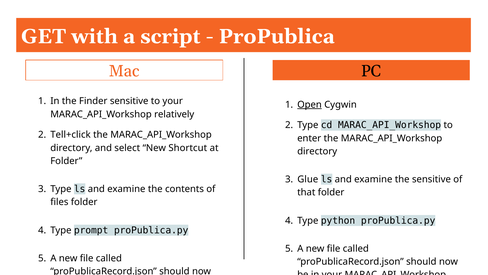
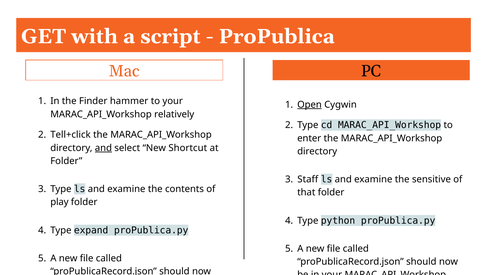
Finder sensitive: sensitive -> hammer (129, 101)
and underline: none -> present (103, 148)
Glue: Glue -> Staff (308, 179)
files: files -> play (59, 202)
prompt: prompt -> expand (91, 230)
